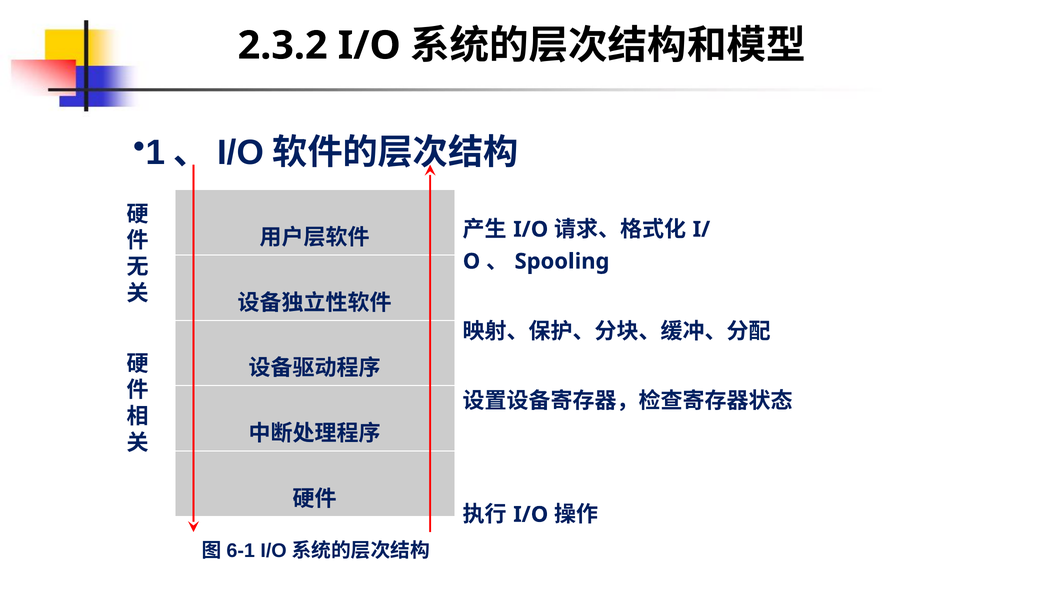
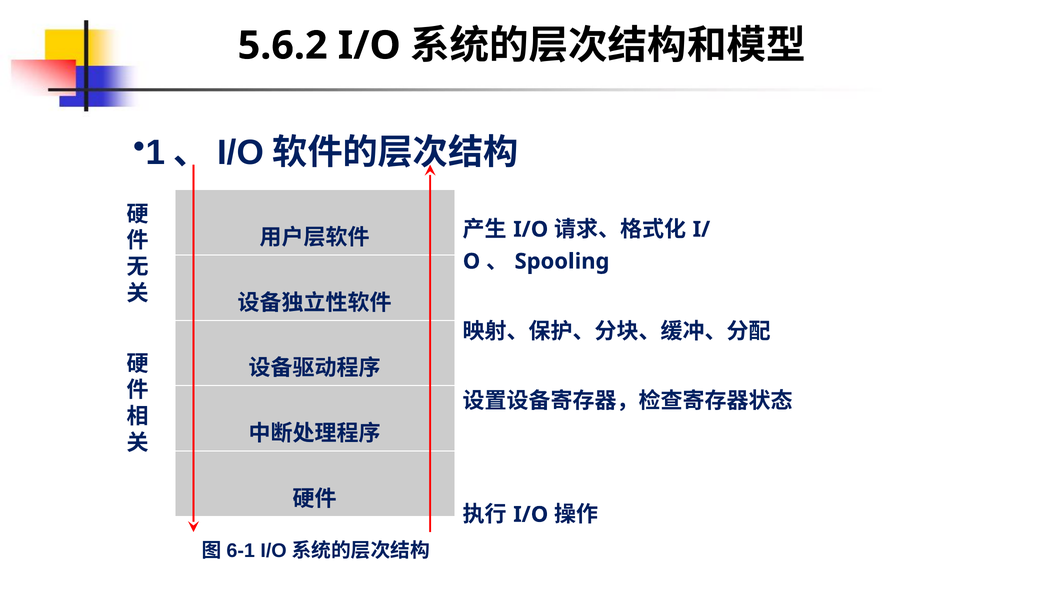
2.3.2: 2.3.2 -> 5.6.2 (283, 46)
